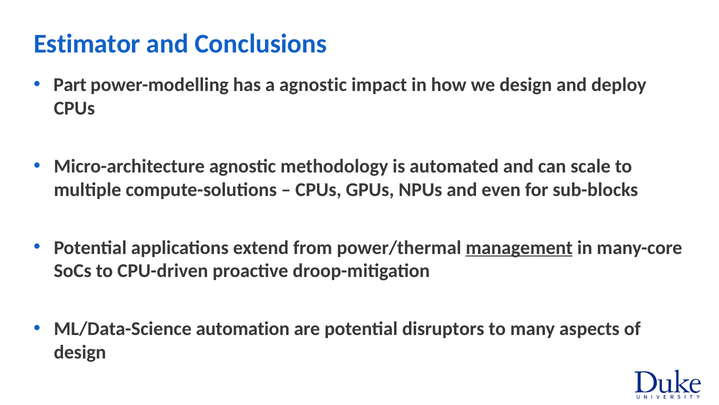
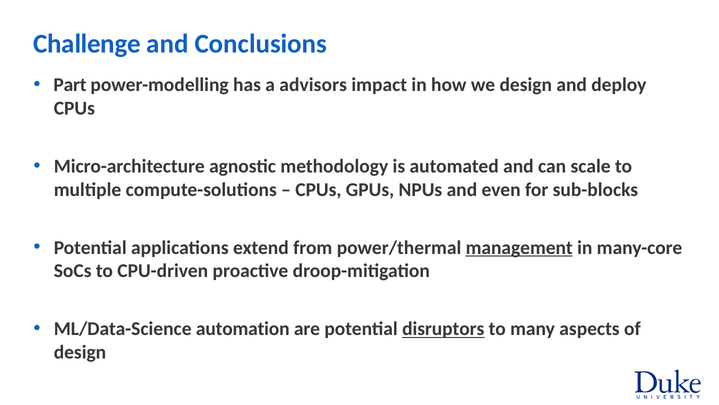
Estimator: Estimator -> Challenge (87, 44)
a agnostic: agnostic -> advisors (313, 85)
disruptors underline: none -> present (443, 329)
